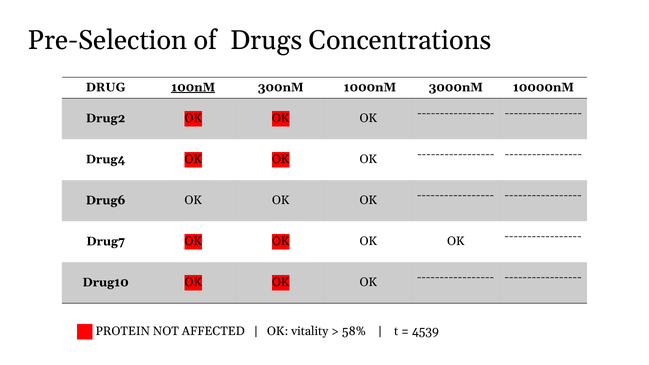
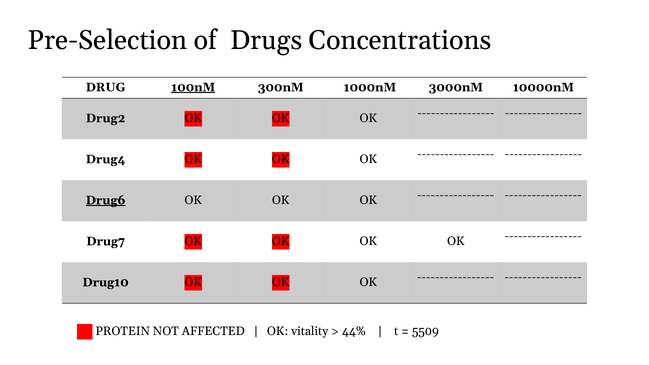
Drug6 underline: none -> present (106, 200)
58%: 58% -> 44% (354, 331)
4539: 4539 -> 5509 (426, 331)
